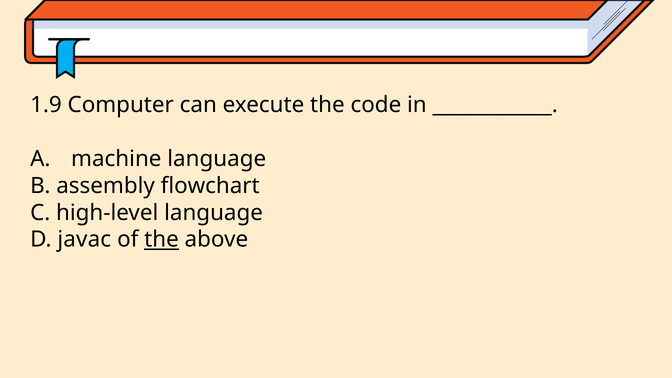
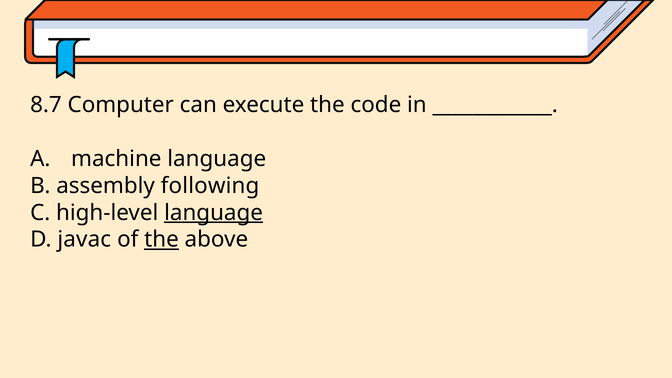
1.9: 1.9 -> 8.7 (46, 105)
flowchart: flowchart -> following (210, 186)
language underline: none -> present (214, 213)
